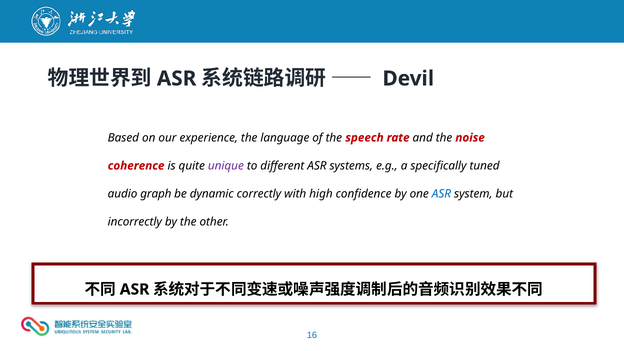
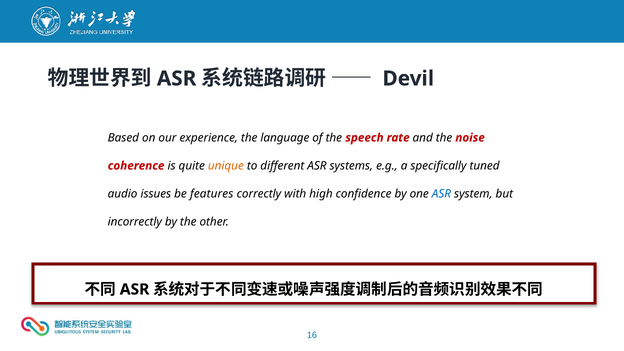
unique colour: purple -> orange (226, 166)
graph: graph -> issues (156, 194)
dynamic: dynamic -> features (212, 194)
